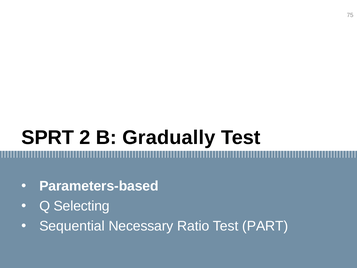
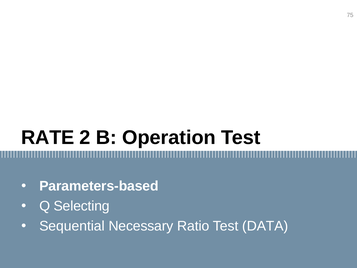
SPRT: SPRT -> RATE (48, 137)
Gradually: Gradually -> Operation (169, 137)
PART: PART -> DATA (265, 226)
